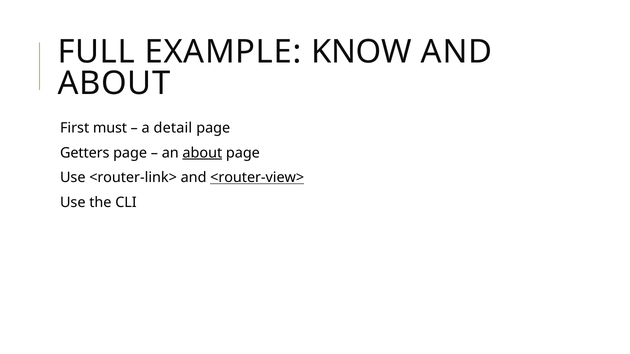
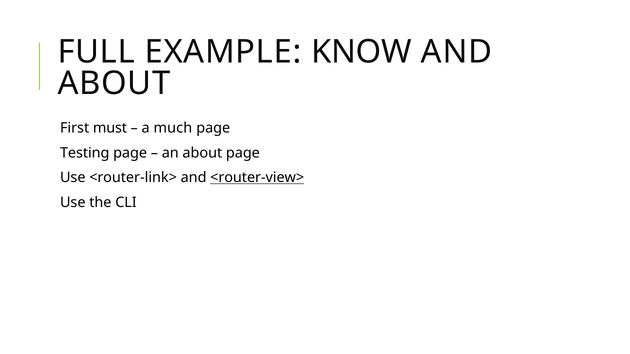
detail: detail -> much (173, 128)
Getters: Getters -> Testing (85, 153)
about underline: present -> none (202, 153)
